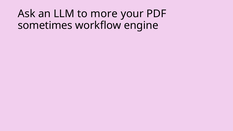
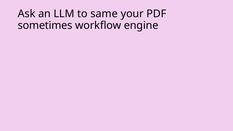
more: more -> same (104, 14)
